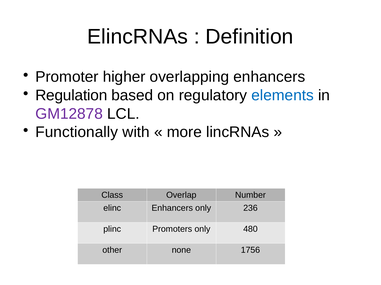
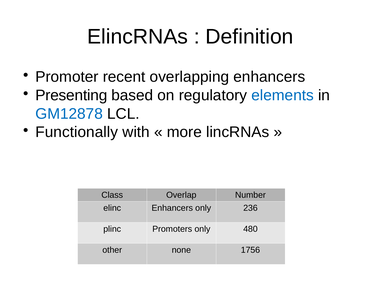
higher: higher -> recent (124, 77)
Regulation: Regulation -> Presenting (71, 96)
GM12878 colour: purple -> blue (69, 114)
